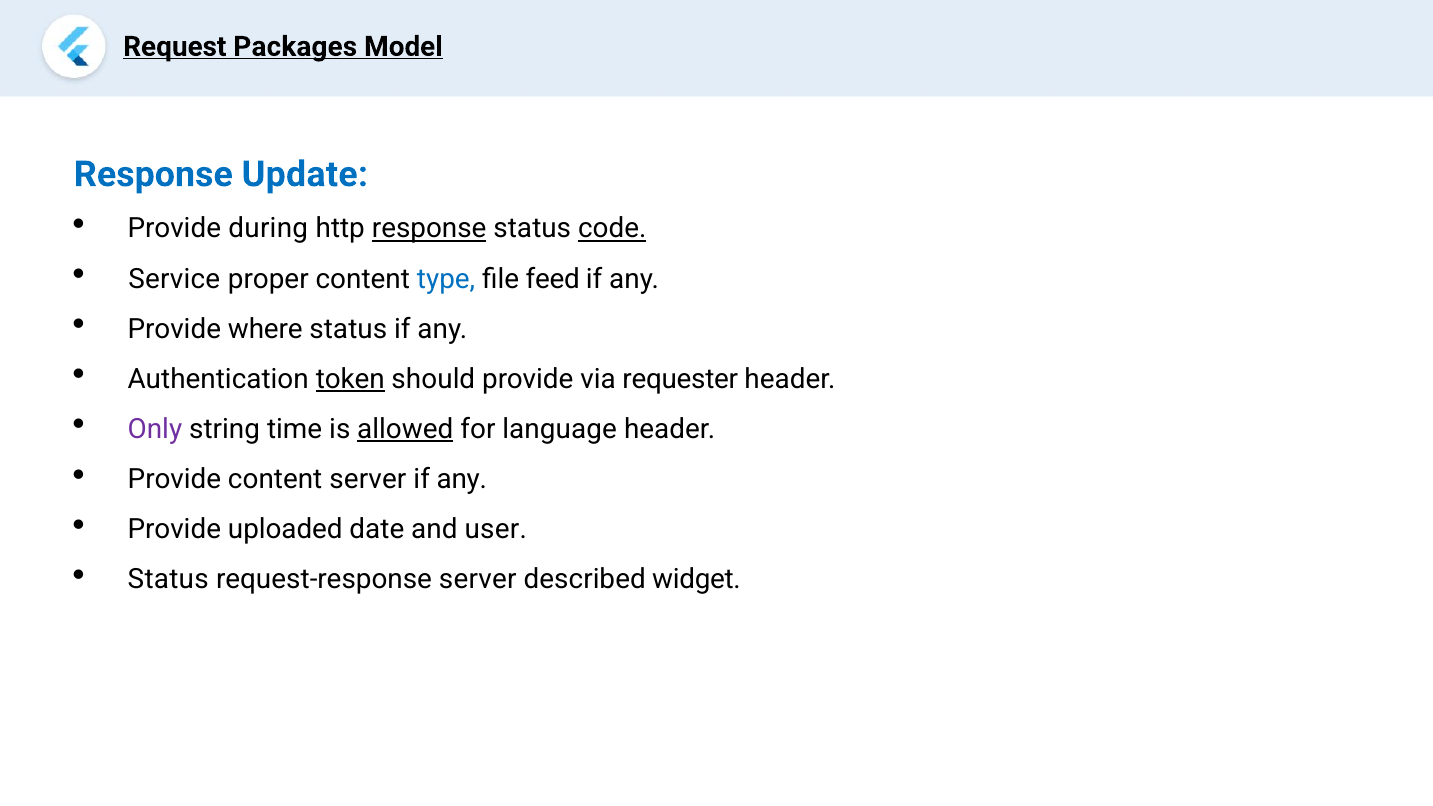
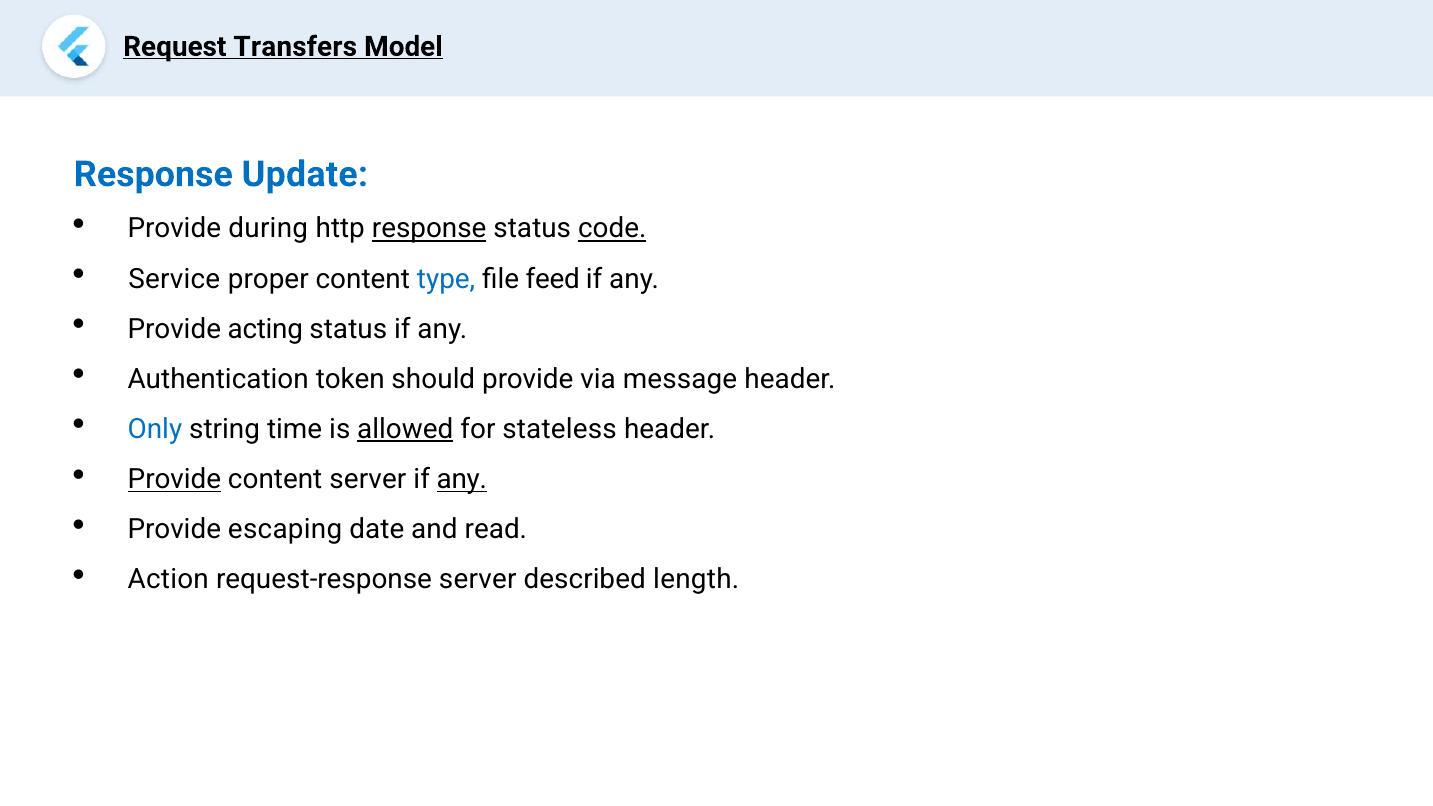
Packages: Packages -> Transfers (295, 47)
where: where -> acting (265, 329)
token underline: present -> none (350, 379)
requester: requester -> message (680, 379)
Only colour: purple -> blue (155, 429)
language: language -> stateless (560, 429)
Provide underline: none -> present (174, 479)
any underline: none -> present (462, 479)
uploaded: uploaded -> escaping (285, 530)
user: user -> read (496, 530)
Status: Status -> Action (168, 580)
widget: widget -> length (696, 580)
